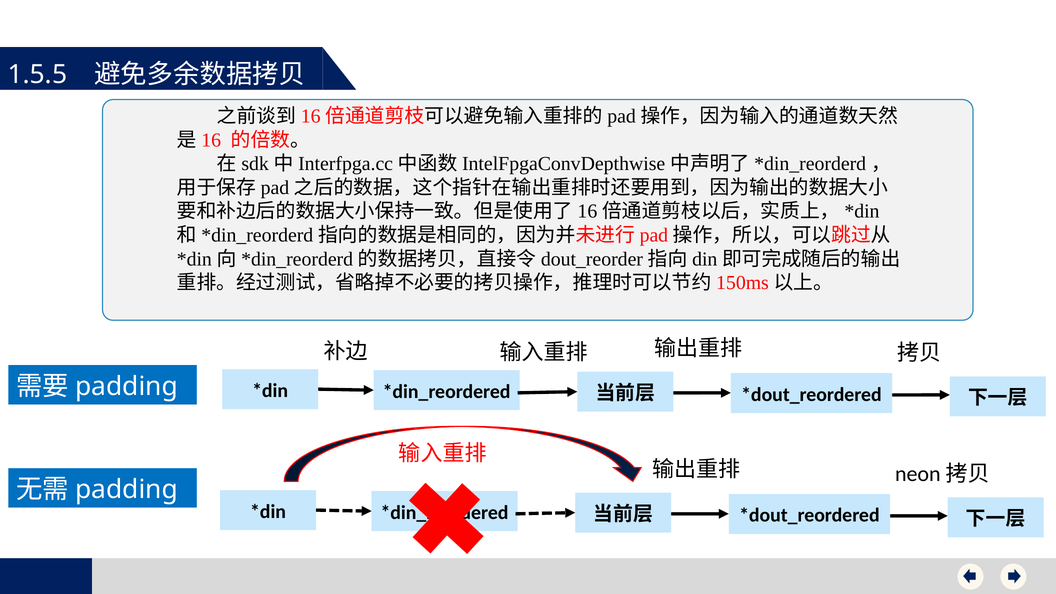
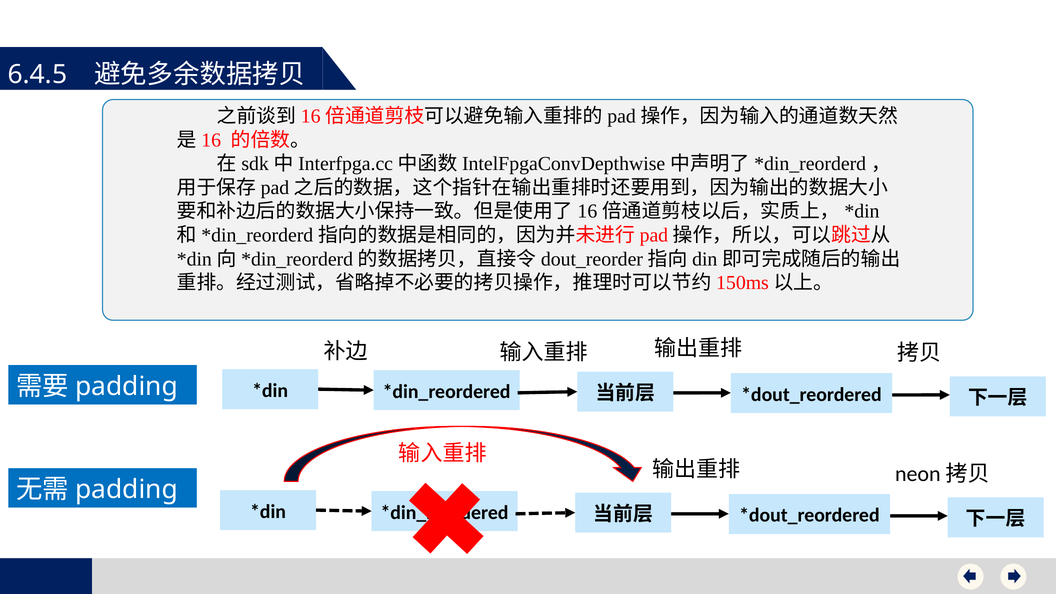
1.5.5: 1.5.5 -> 6.4.5 (37, 74)
